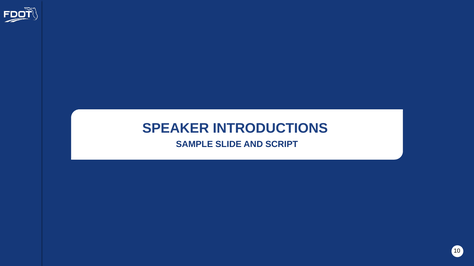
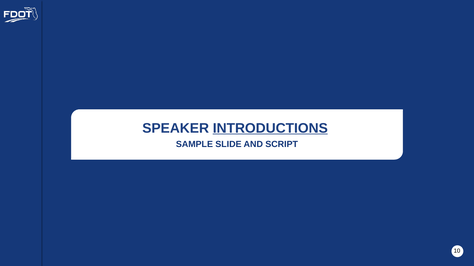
INTRODUCTIONS underline: none -> present (270, 128)
